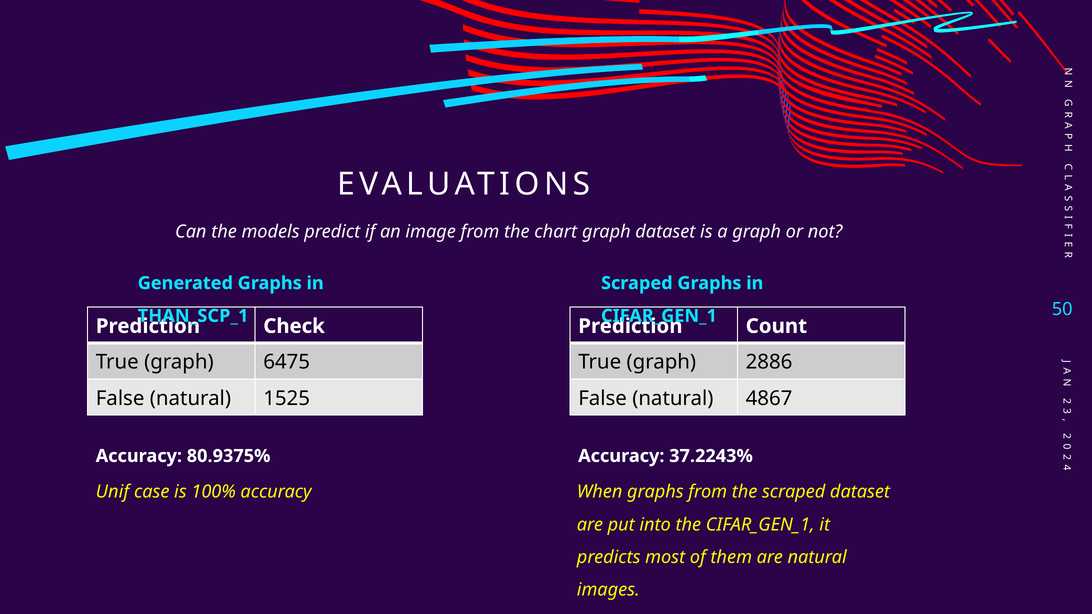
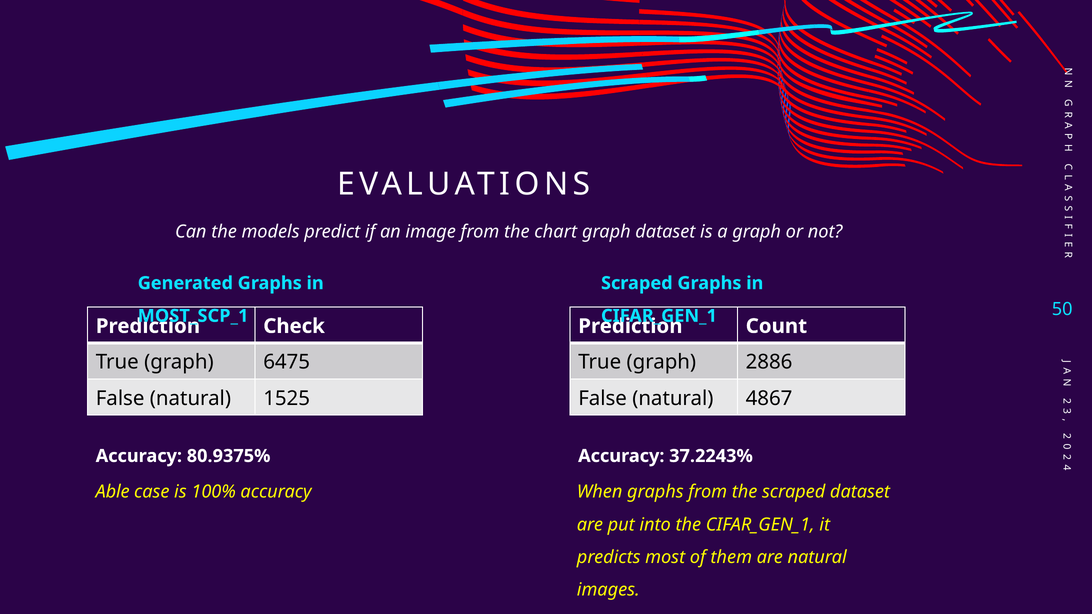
THAN_SCP_1: THAN_SCP_1 -> MOST_SCP_1 (193, 316)
Unif: Unif -> Able (113, 492)
